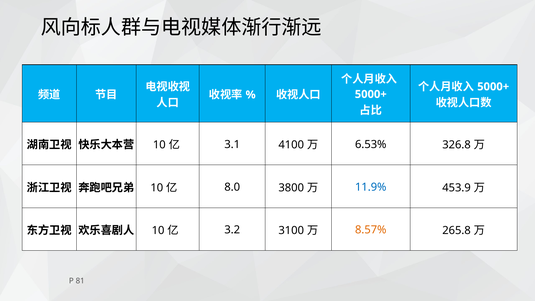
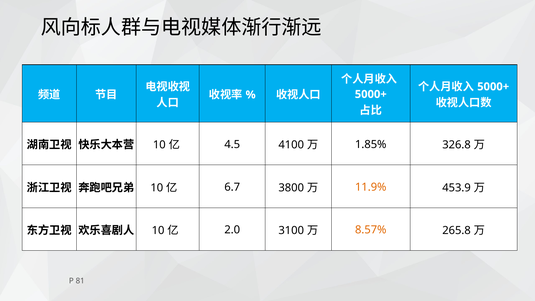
3.1: 3.1 -> 4.5 (232, 144)
6.53%: 6.53% -> 1.85% (371, 144)
8.0: 8.0 -> 6.7 (232, 187)
11.9% colour: blue -> orange (371, 187)
3.2: 3.2 -> 2.0 (232, 230)
